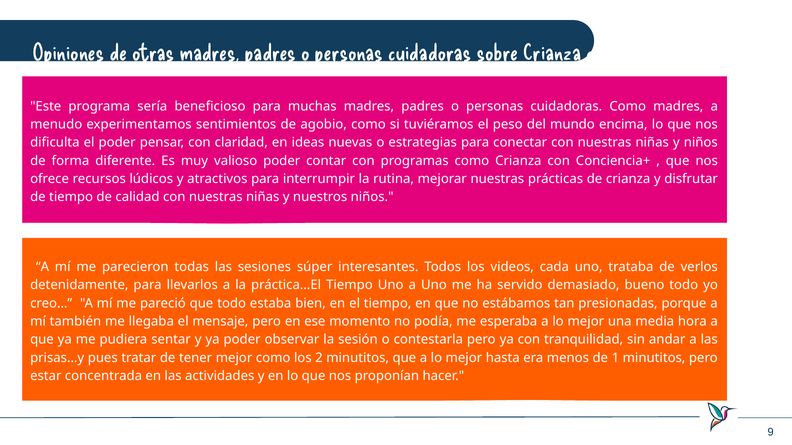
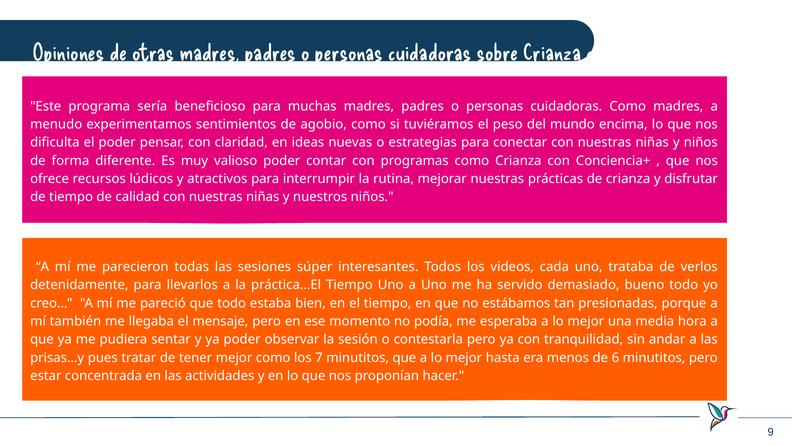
2: 2 -> 7 (319, 358)
1: 1 -> 6 (615, 358)
